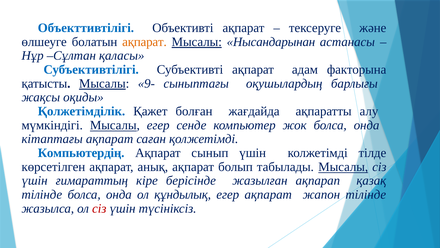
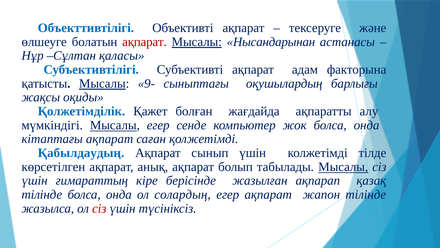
ақпарат colour: orange -> red (144, 42)
Компьютердің: Компьютердің -> Қабылдаудың (81, 153)
құндылық: құндылық -> солардың (183, 194)
